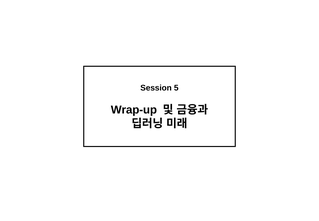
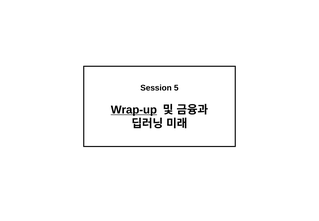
Wrap-up underline: none -> present (134, 110)
